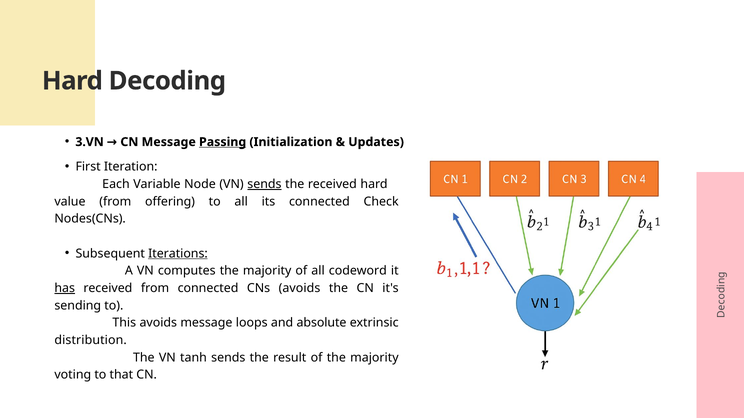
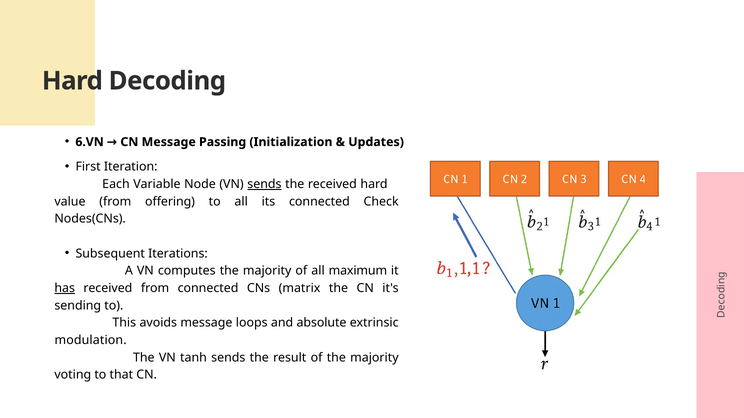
3.VN: 3.VN -> 6.VN (90, 142)
Passing underline: present -> none (223, 142)
Iterations underline: present -> none (178, 254)
codeword: codeword -> maximum (358, 271)
CNs avoids: avoids -> matrix (300, 288)
distribution: distribution -> modulation (91, 341)
